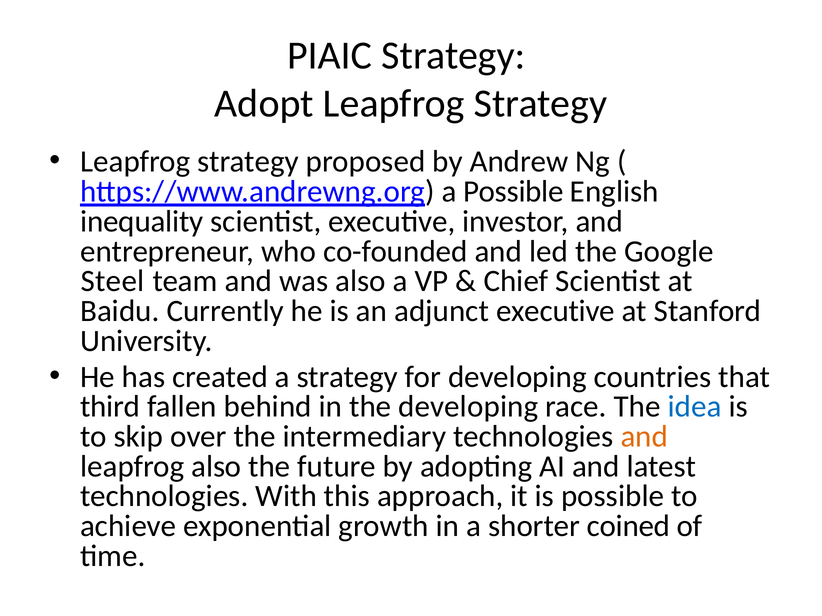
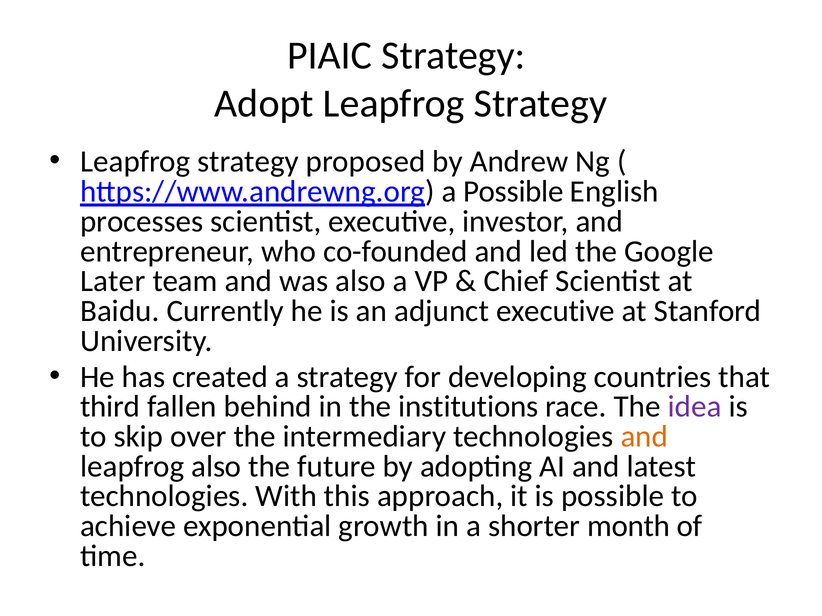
inequality: inequality -> processes (142, 222)
Steel: Steel -> Later (113, 281)
the developing: developing -> institutions (468, 407)
idea colour: blue -> purple (695, 407)
coined: coined -> month (629, 526)
